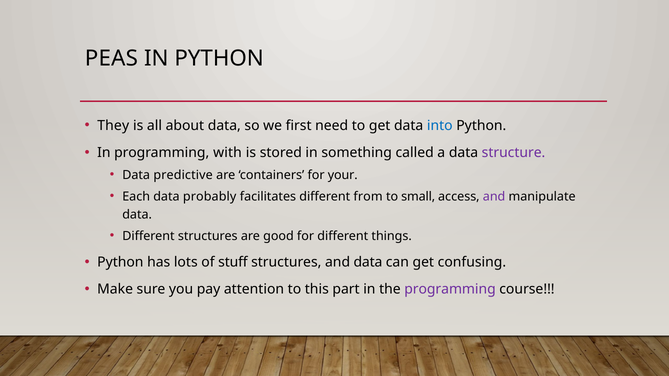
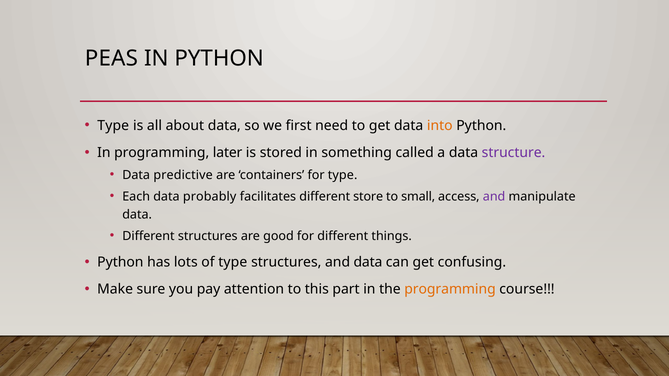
They: They -> Type (113, 126)
into colour: blue -> orange (440, 126)
with: with -> later (228, 153)
for your: your -> type (343, 175)
from: from -> store (368, 197)
of stuff: stuff -> type (233, 263)
programming colour: purple -> orange (450, 290)
